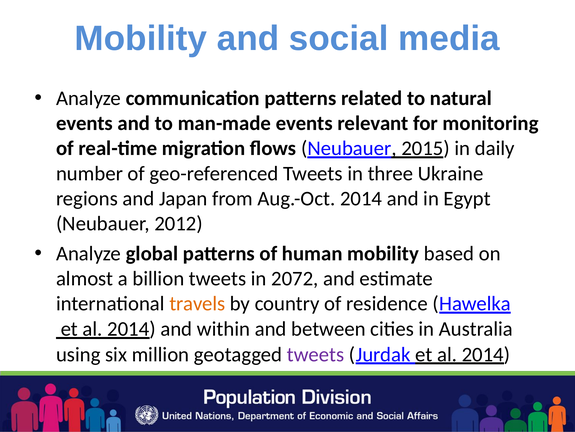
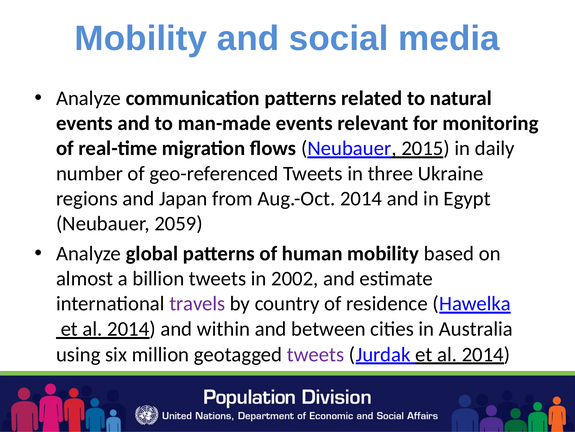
2012: 2012 -> 2059 (179, 223)
2072: 2072 -> 2002 (295, 278)
travels colour: orange -> purple (197, 303)
